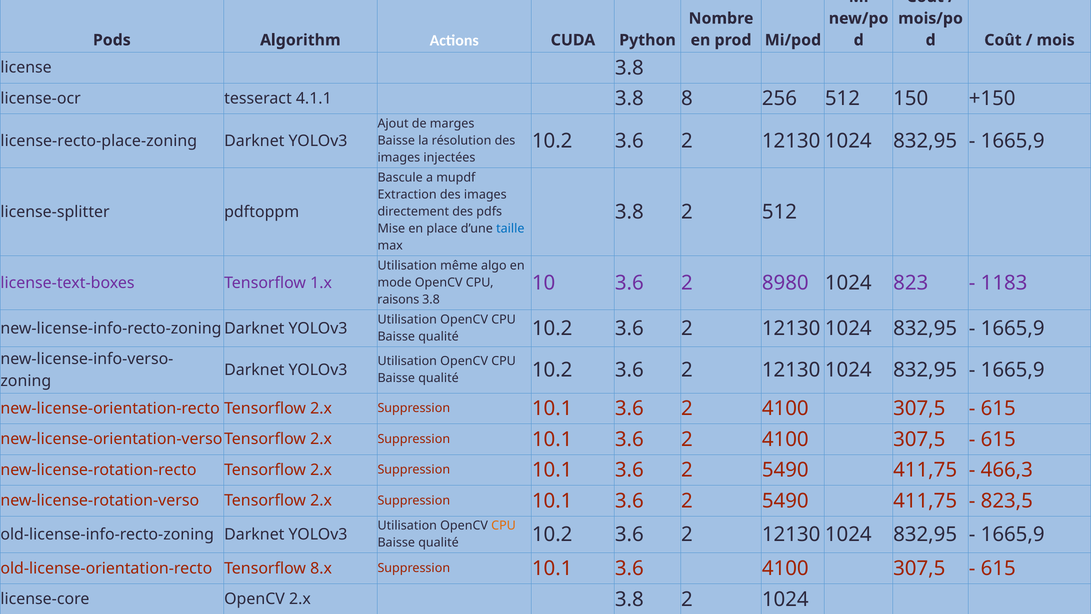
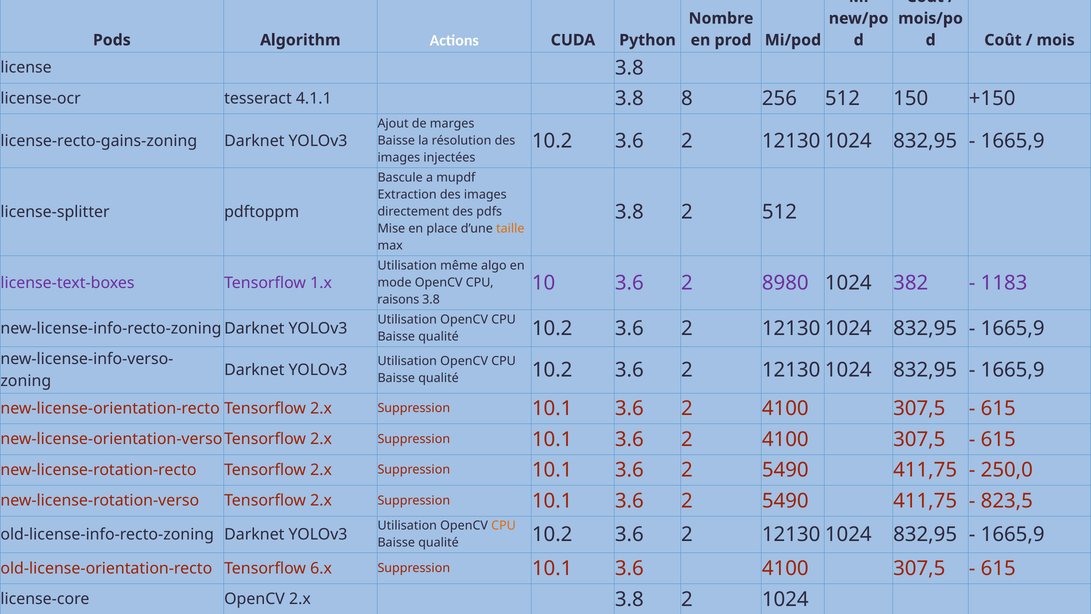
license-recto-place-zoning: license-recto-place-zoning -> license-recto-gains-zoning (99, 141)
taille colour: blue -> orange (510, 229)
823: 823 -> 382 (911, 283)
466,3: 466,3 -> 250,0 (1007, 470)
8.x: 8.x -> 6.x (321, 568)
